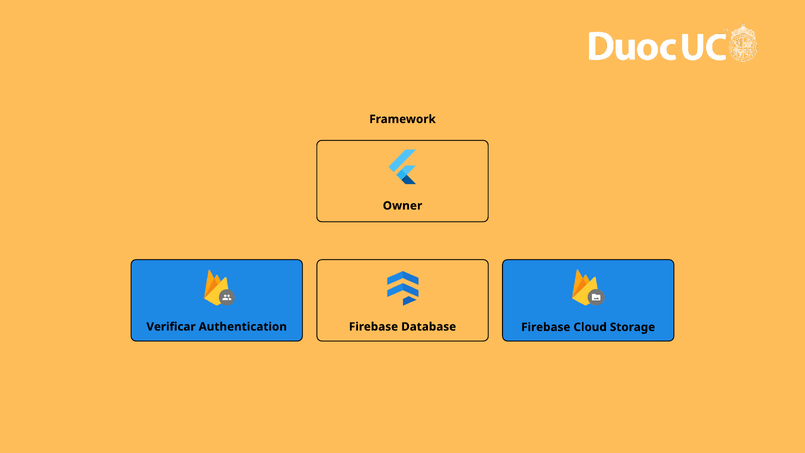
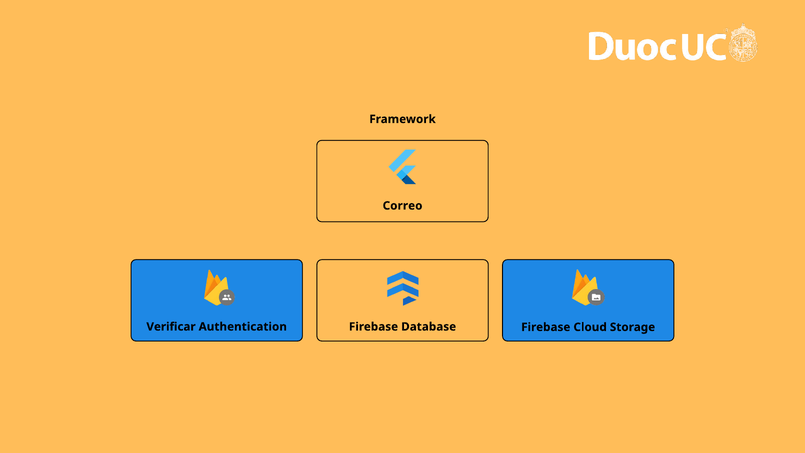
Owner: Owner -> Correo (403, 206)
